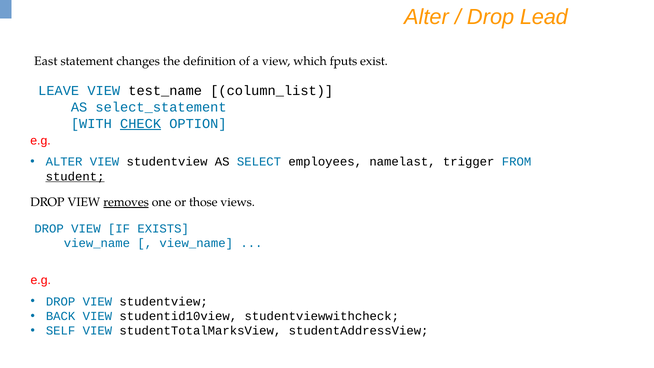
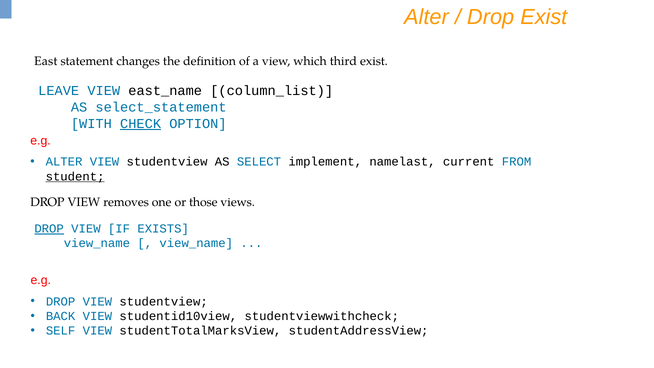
Drop Lead: Lead -> Exist (544, 17)
fputs: fputs -> third (343, 61)
test_name: test_name -> east_name (165, 91)
employees: employees -> implement (325, 162)
trigger: trigger -> current (469, 162)
removes underline: present -> none (126, 202)
DROP underline: none -> present (49, 229)
